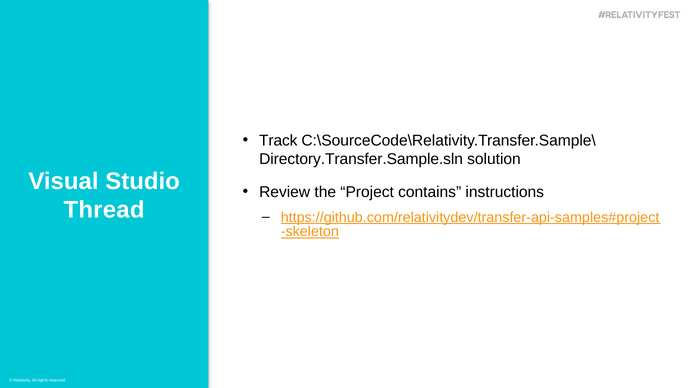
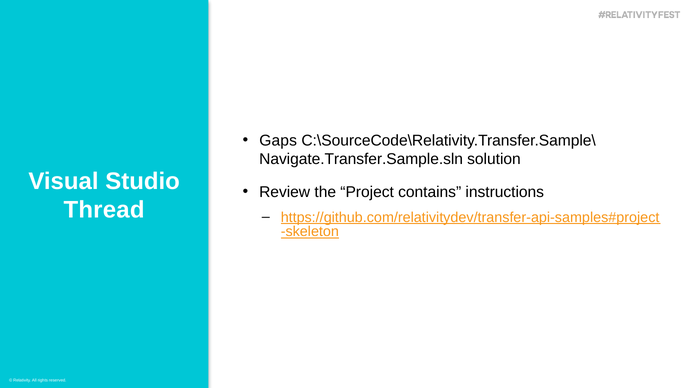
Track: Track -> Gaps (278, 140)
Directory.Transfer.Sample.sln: Directory.Transfer.Sample.sln -> Navigate.Transfer.Sample.sln (361, 159)
